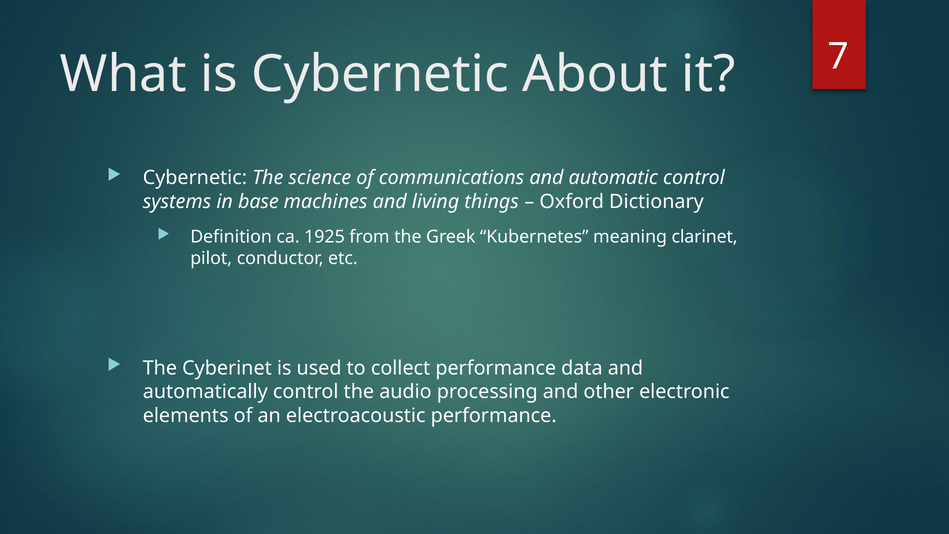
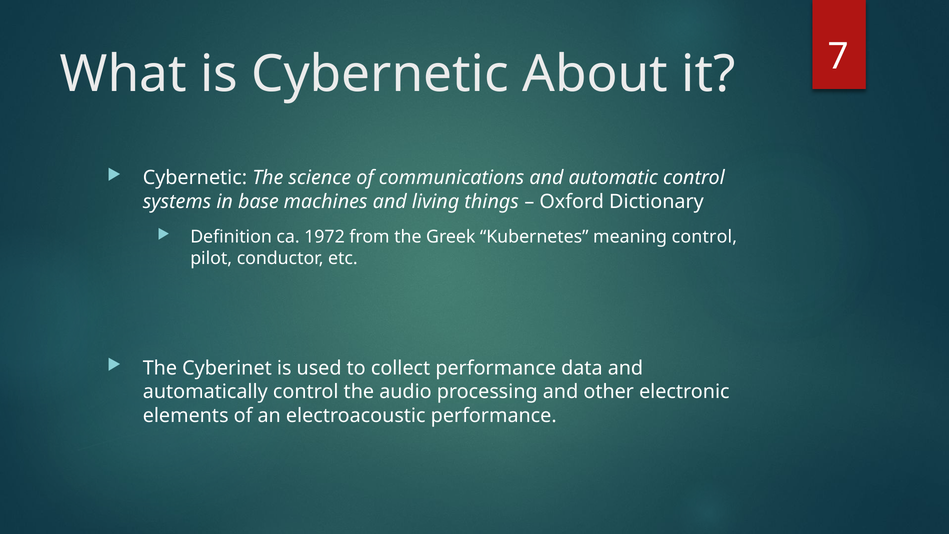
1925: 1925 -> 1972 (325, 237)
meaning clarinet: clarinet -> control (704, 237)
